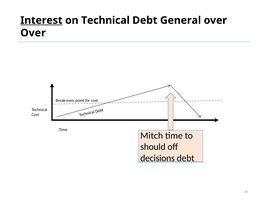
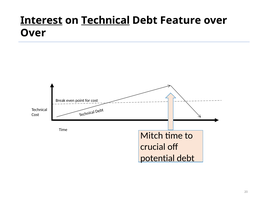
Technical underline: none -> present (105, 20)
General: General -> Feature (181, 20)
should: should -> crucial (153, 147)
decisions: decisions -> potential (158, 158)
